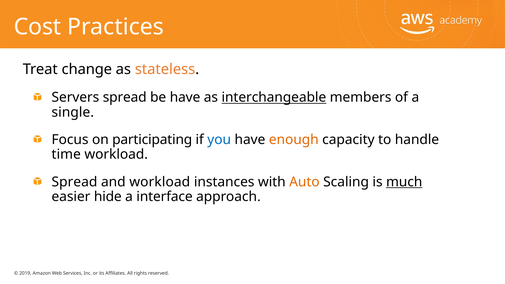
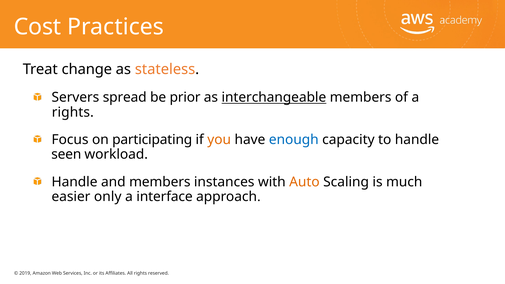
be have: have -> prior (185, 97)
single: single -> rights (73, 112)
you colour: blue -> orange (219, 140)
enough colour: orange -> blue (294, 140)
time: time -> seen (66, 154)
Spread: Spread -> Handle (75, 182)
and workload: workload -> members (160, 182)
much underline: present -> none (404, 182)
hide: hide -> only (108, 197)
